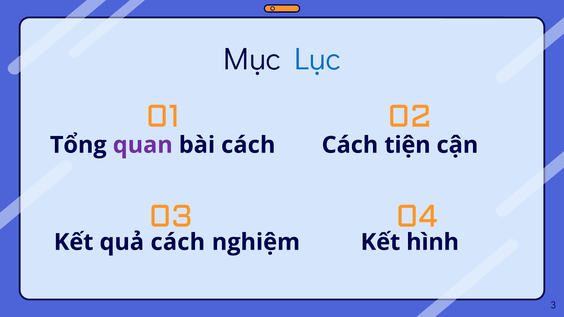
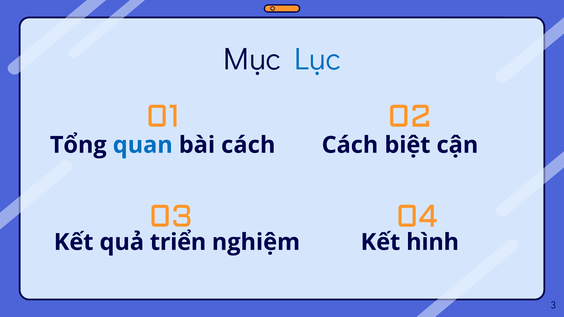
quan colour: purple -> blue (143, 145)
tiện: tiện -> biệt (407, 145)
quả cách: cách -> triển (178, 242)
